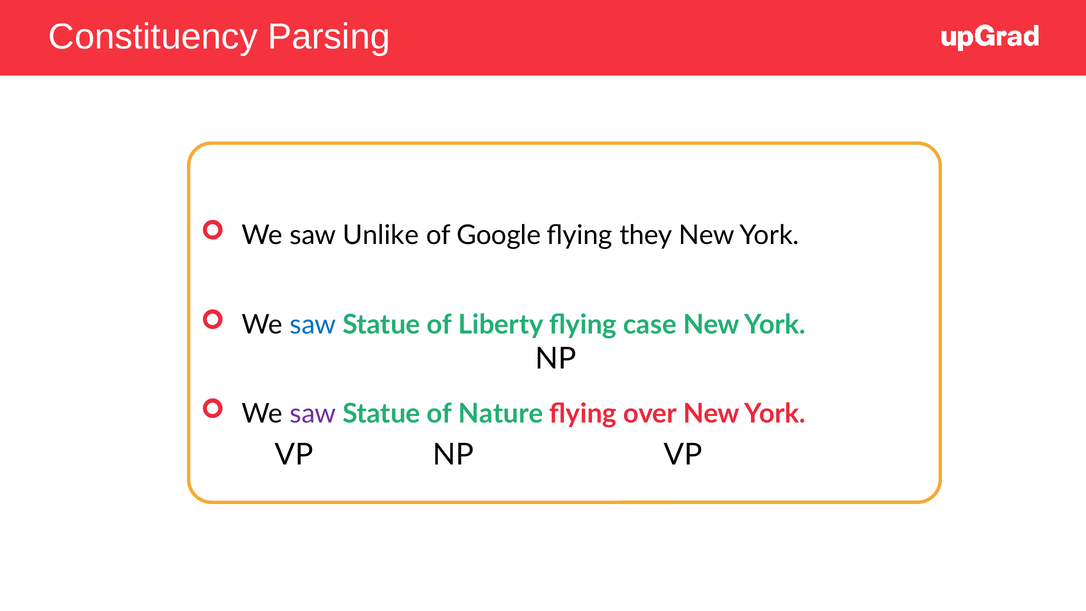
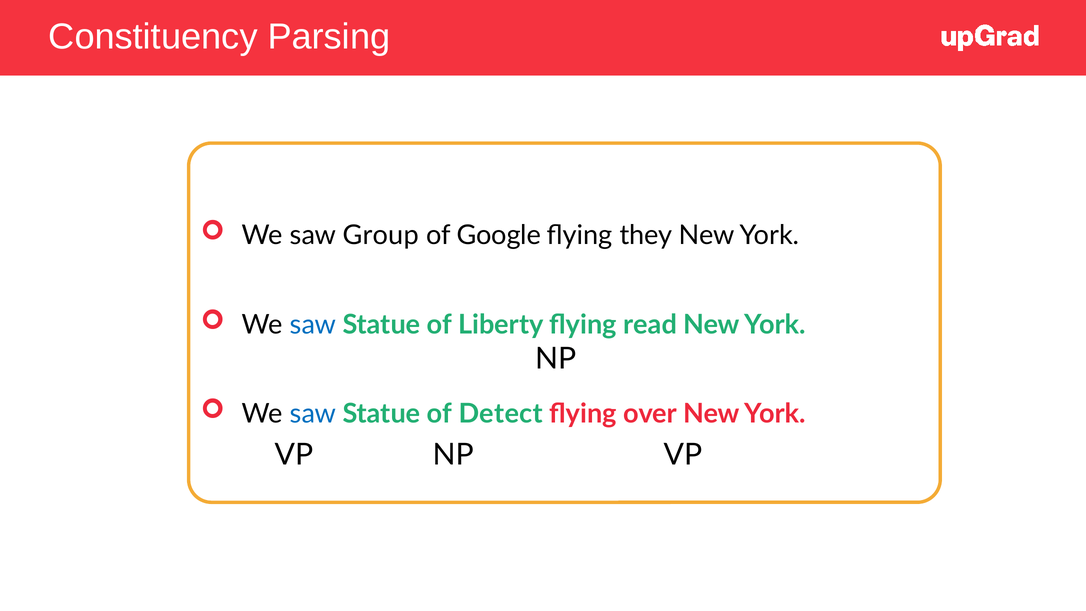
Unlike: Unlike -> Group (381, 235)
case: case -> read (650, 325)
saw colour: purple -> blue (313, 414)
Nature: Nature -> Detect (501, 414)
